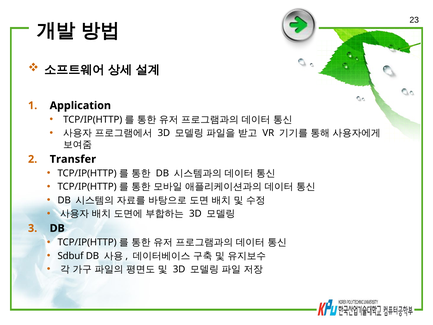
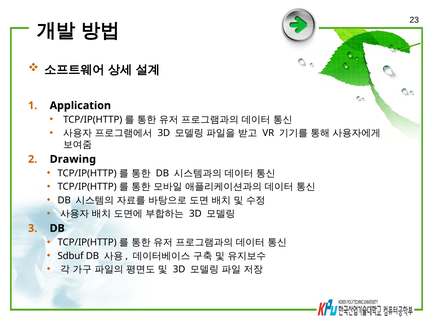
Transfer: Transfer -> Drawing (73, 159)
